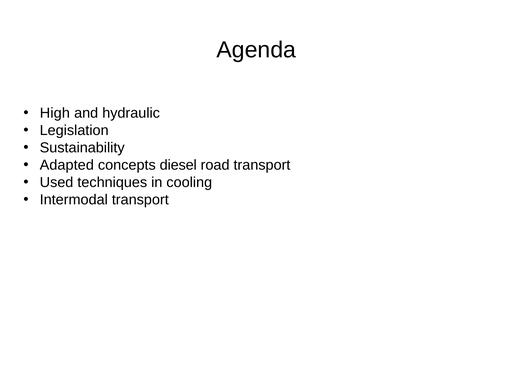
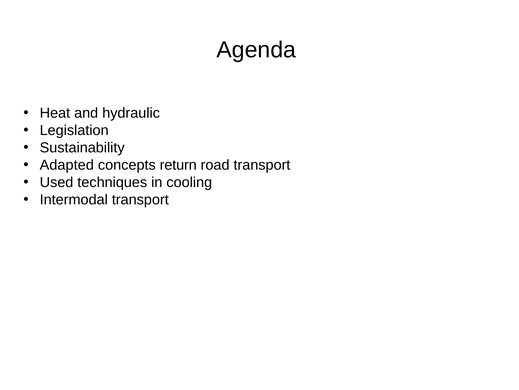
High: High -> Heat (55, 113)
diesel: diesel -> return (178, 165)
